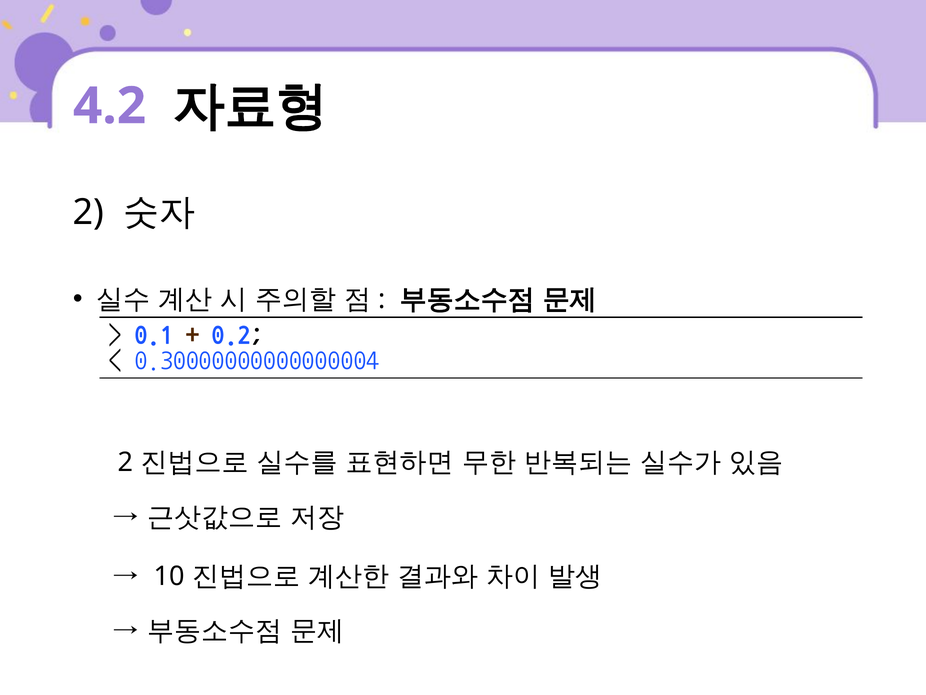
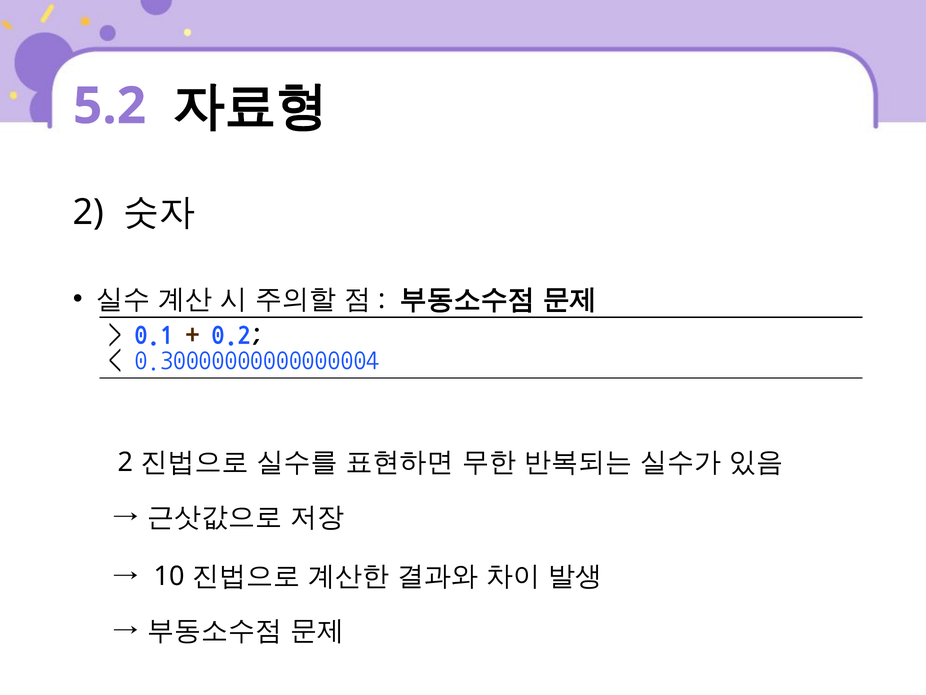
4.2: 4.2 -> 5.2 (110, 106)
